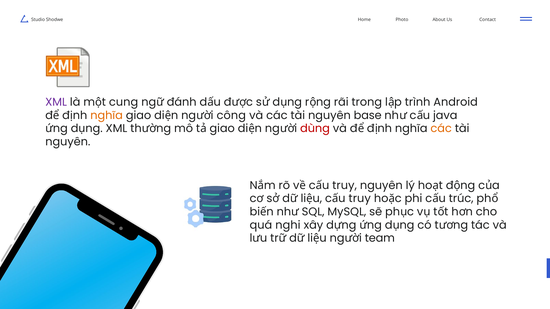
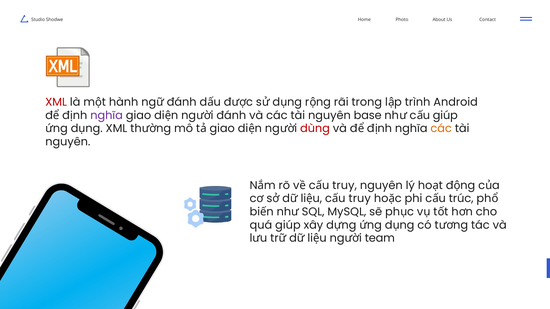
XML colour: purple -> red (56, 102)
cung: cung -> hành (124, 102)
nghĩa colour: orange -> purple (107, 115)
công: công -> đánh (231, 115)
java: java -> giúp (445, 115)
quá nghi: nghi -> giúp (288, 225)
